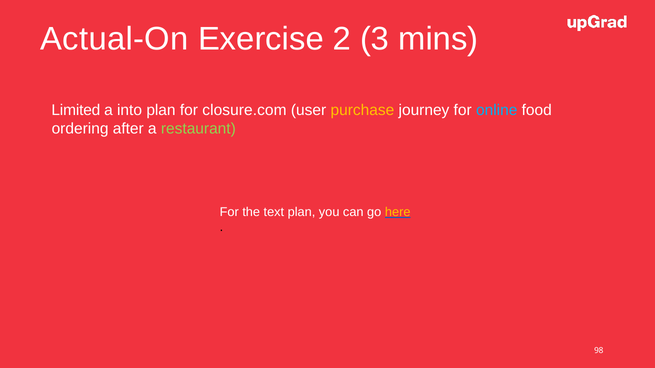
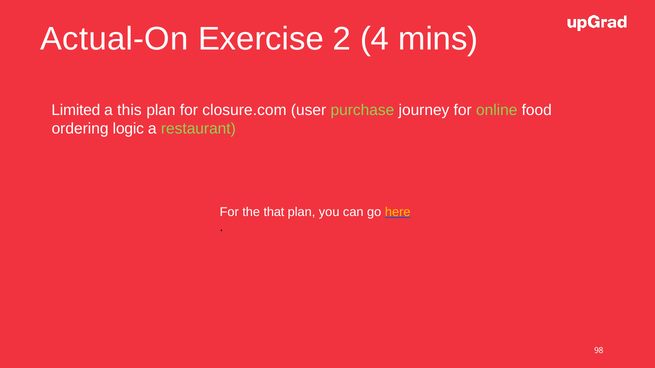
3: 3 -> 4 (375, 39)
into: into -> this (129, 110)
purchase colour: yellow -> light green (362, 110)
online colour: light blue -> light green (497, 110)
after: after -> logic (128, 129)
text: text -> that (274, 212)
